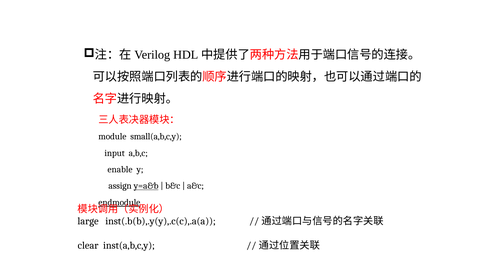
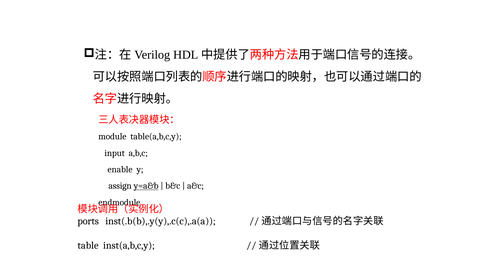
small(a,b,c,y: small(a,b,c,y -> table(a,b,c,y (156, 137)
endmodule underline: present -> none (119, 202)
large: large -> ports (88, 221)
clear: clear -> table (88, 246)
